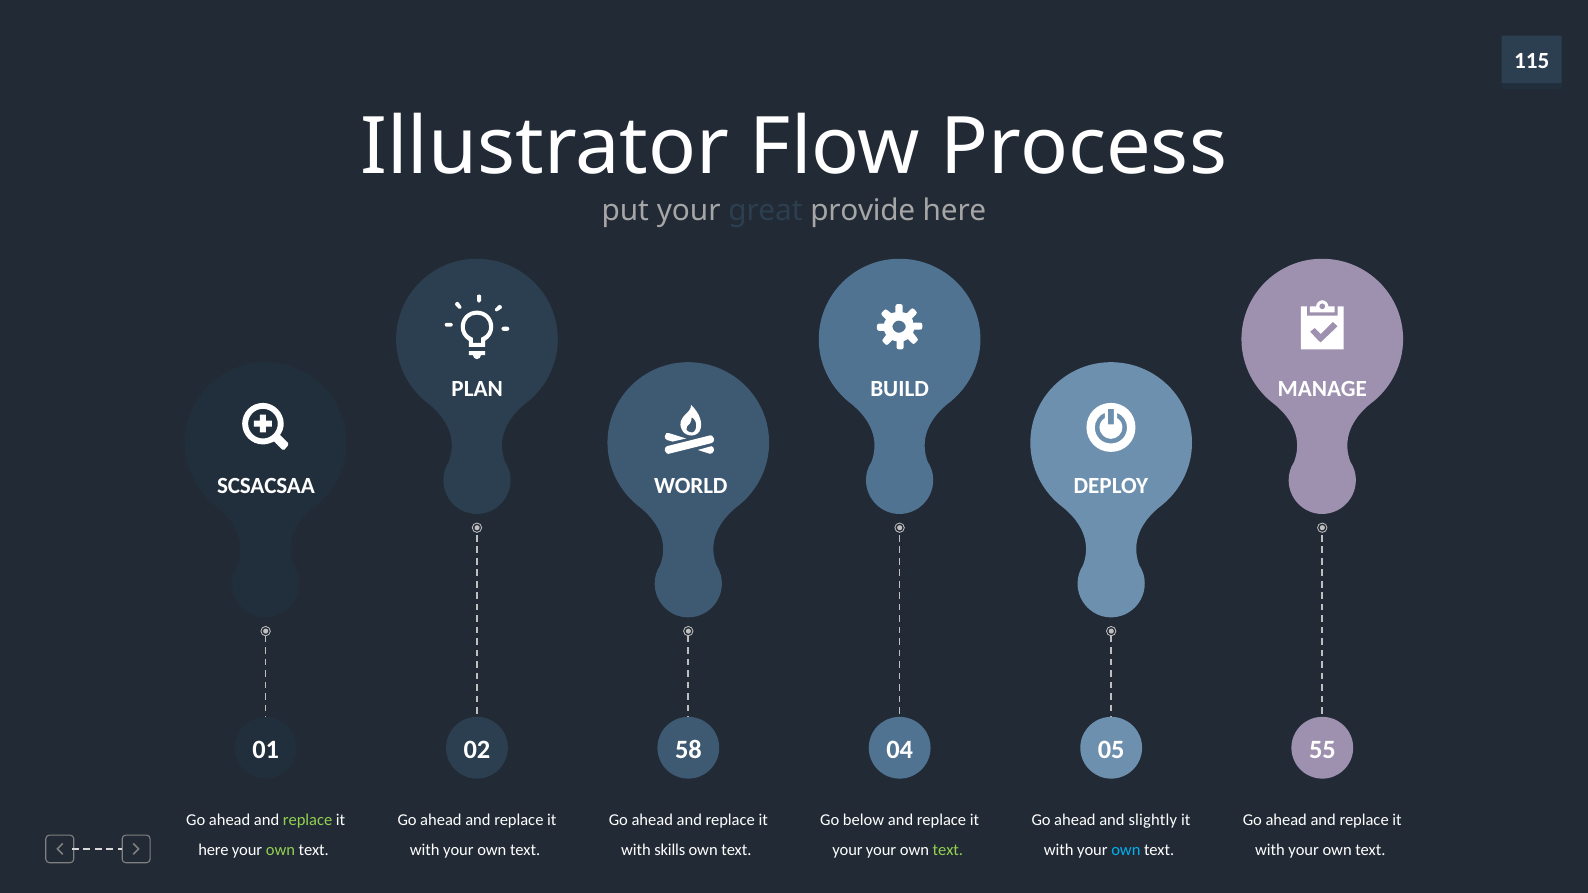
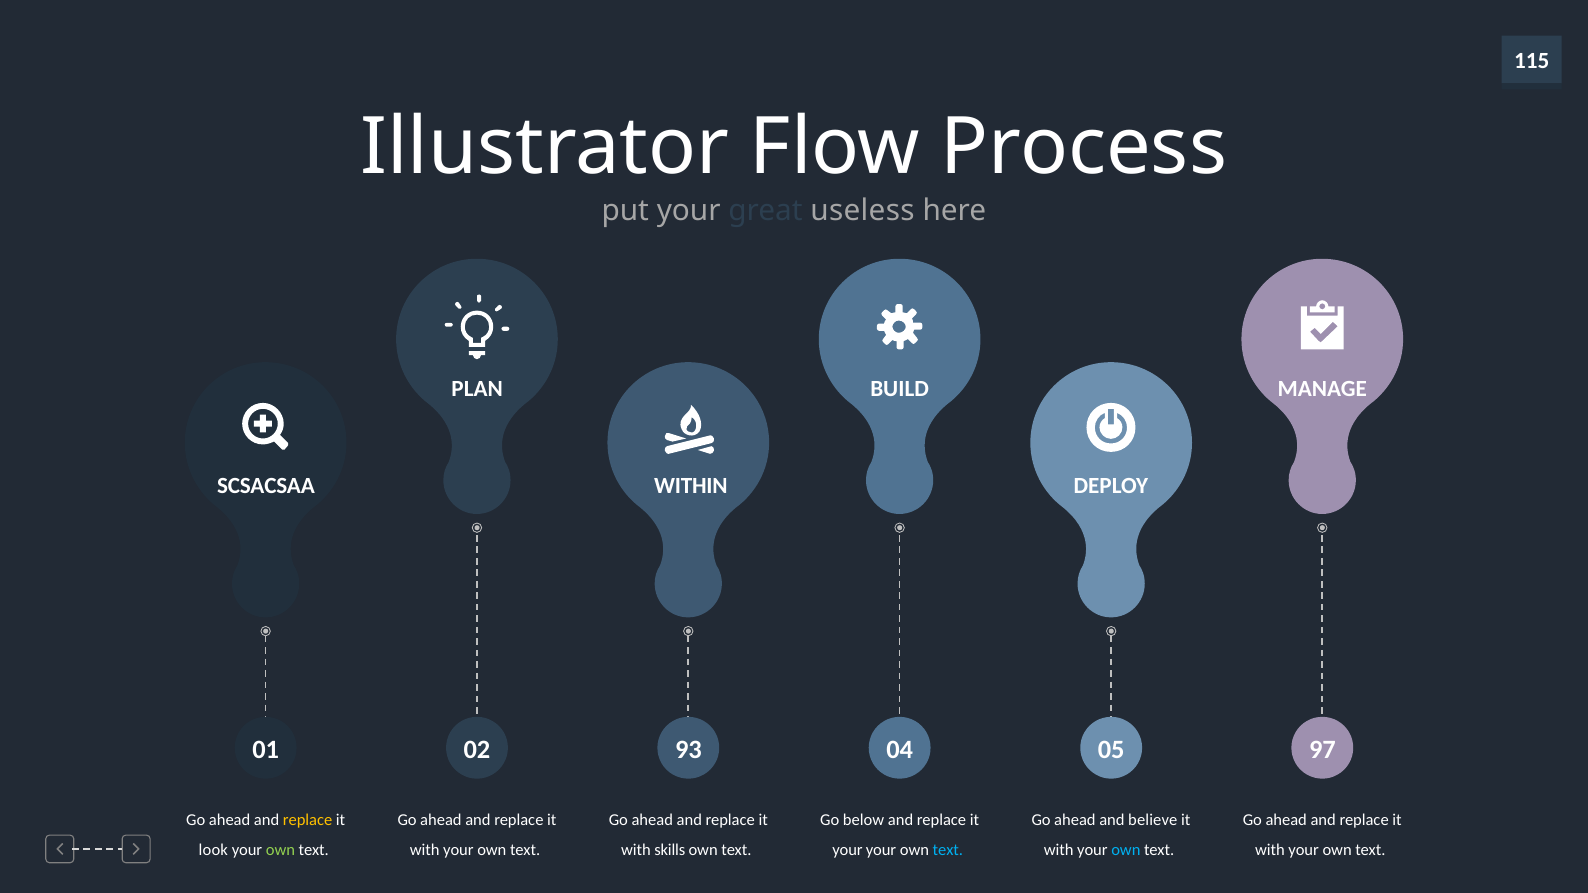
provide: provide -> useless (863, 210)
WORLD: WORLD -> WITHIN (691, 486)
58: 58 -> 93 (688, 750)
55: 55 -> 97 (1322, 750)
replace colour: light green -> yellow (308, 820)
slightly: slightly -> believe (1153, 820)
here: here -> look (213, 850)
text colour: light green -> light blue (948, 850)
